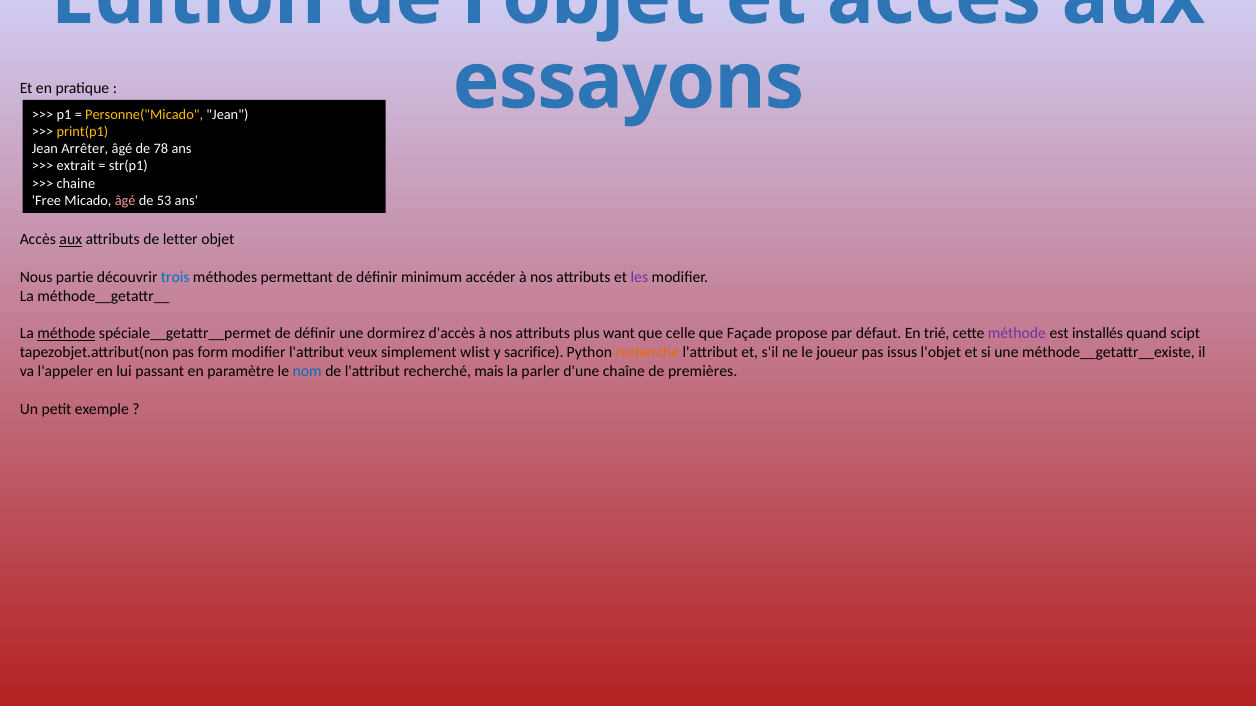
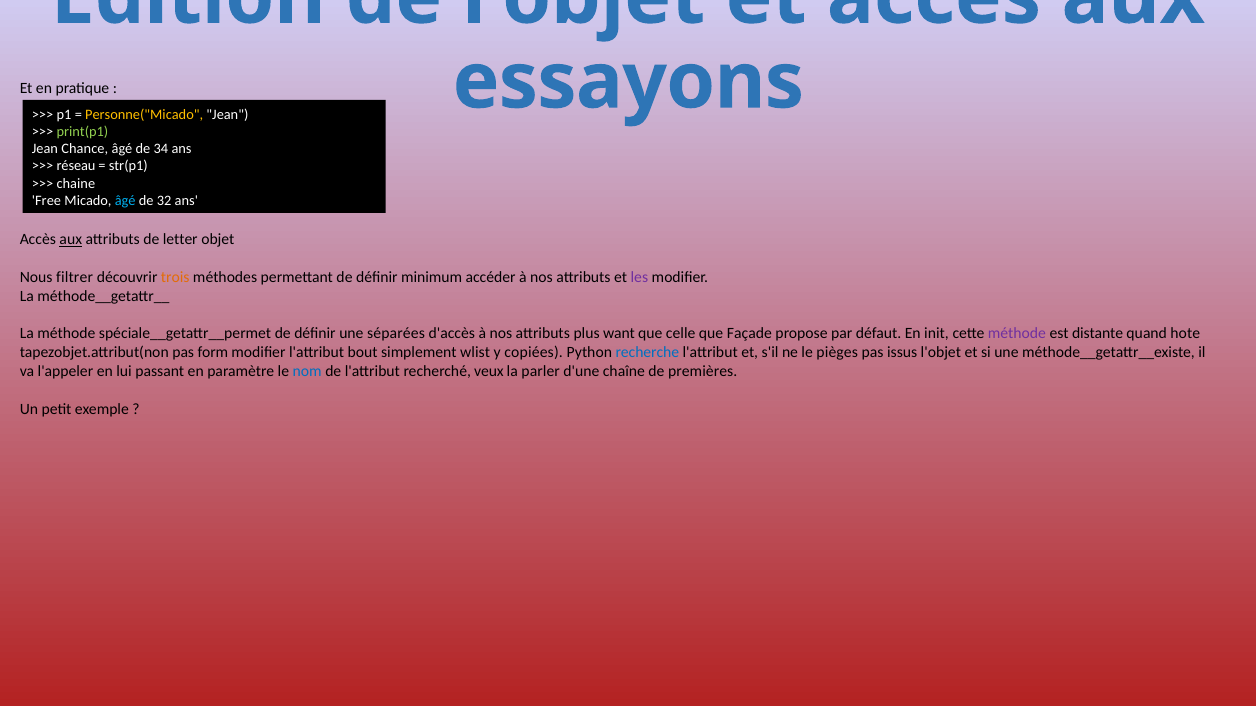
print(p1 colour: yellow -> light green (82, 132)
Arrêter: Arrêter -> Chance (85, 149)
78: 78 -> 34 (161, 149)
extrait: extrait -> réseau (76, 166)
âgé colour: pink -> light blue (125, 201)
53: 53 -> 32 (164, 201)
partie: partie -> filtrer (75, 277)
trois colour: blue -> orange (175, 277)
méthode underline: present -> none (66, 334)
dormirez: dormirez -> séparées (396, 334)
trié: trié -> init (937, 334)
installés: installés -> distante (1098, 334)
scipt: scipt -> hote (1185, 334)
veux: veux -> bout (363, 353)
sacrifice: sacrifice -> copiées (534, 353)
recherche colour: orange -> blue (647, 353)
joueur: joueur -> pièges (837, 353)
mais: mais -> veux (489, 371)
